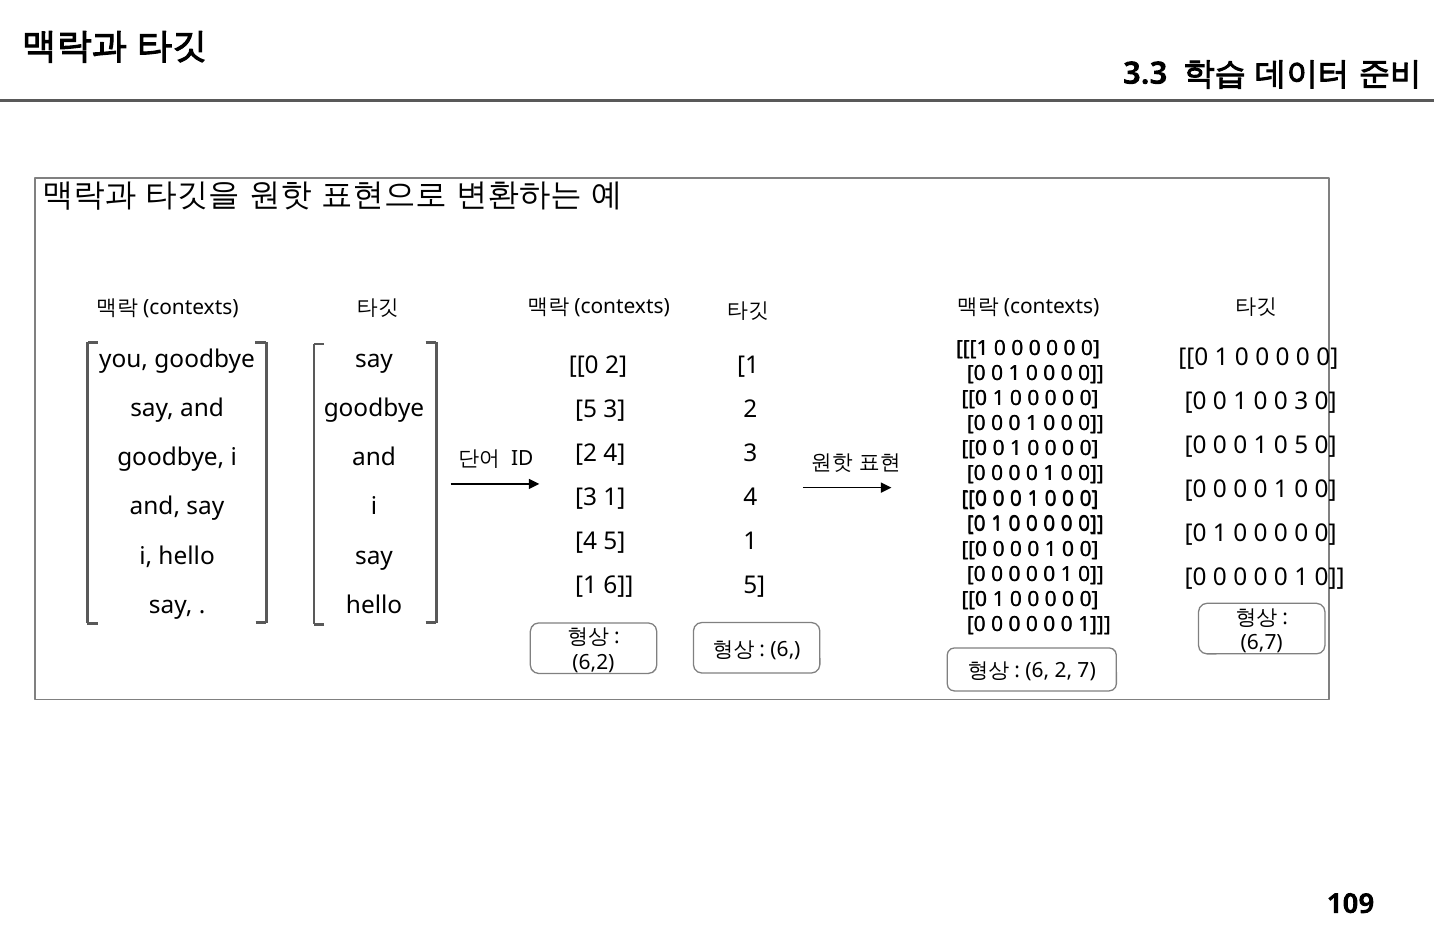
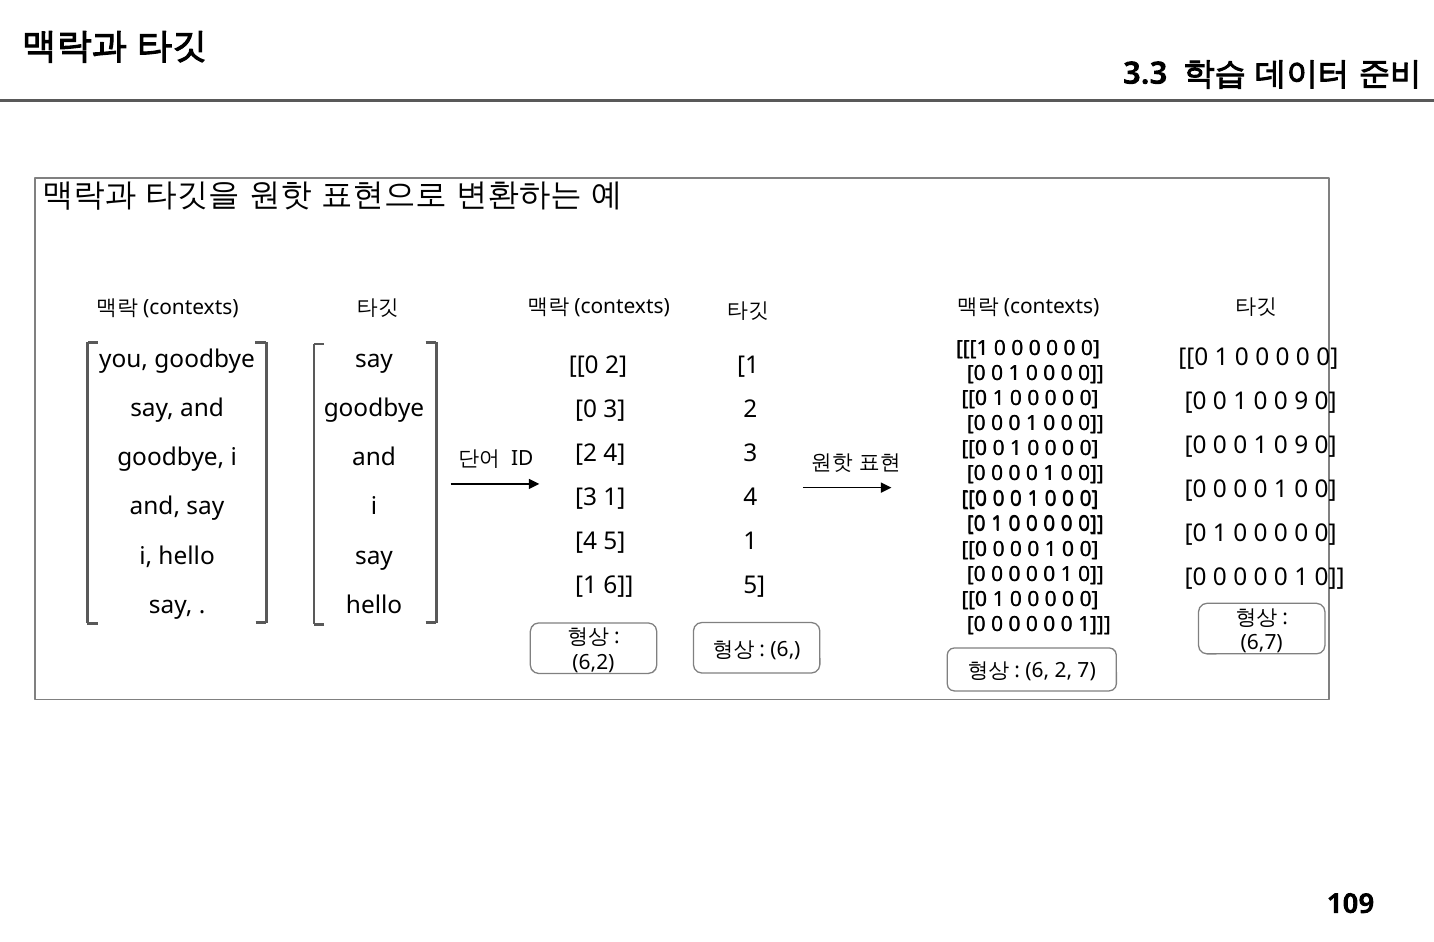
0 0 3: 3 -> 9 (1301, 401)
5: 5 -> 0 (586, 409)
1 0 5: 5 -> 9 (1301, 445)
